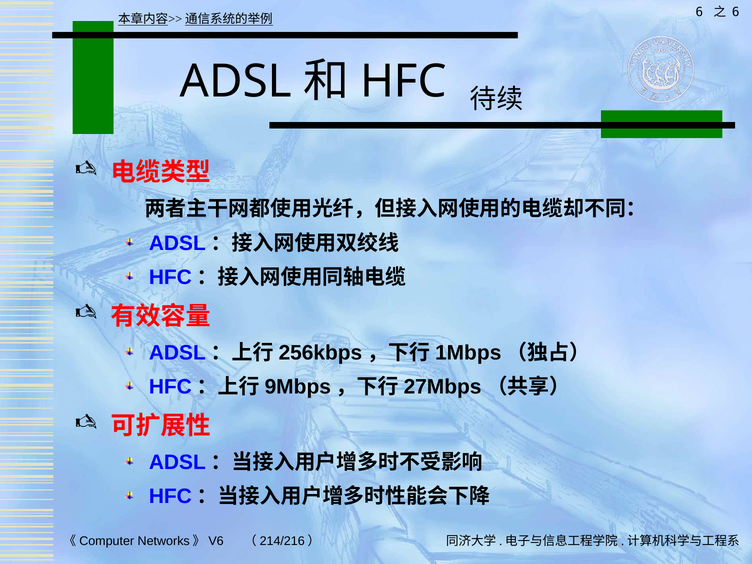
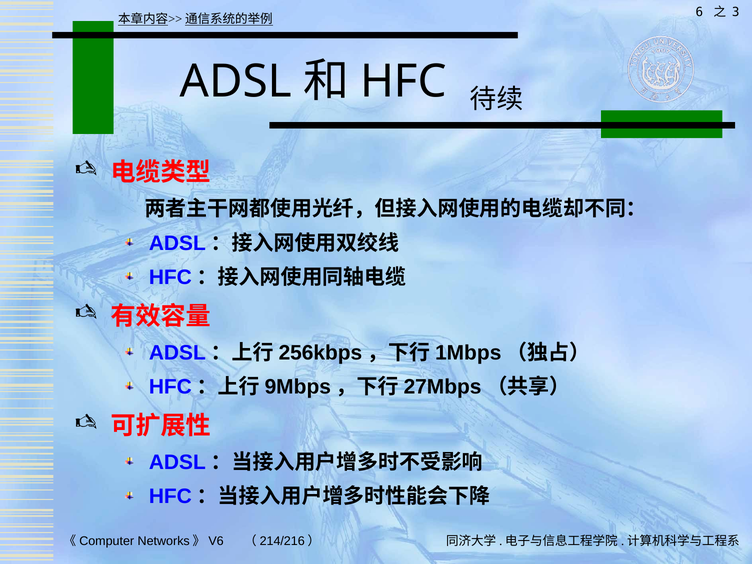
6: 6 -> 3 (736, 12)
